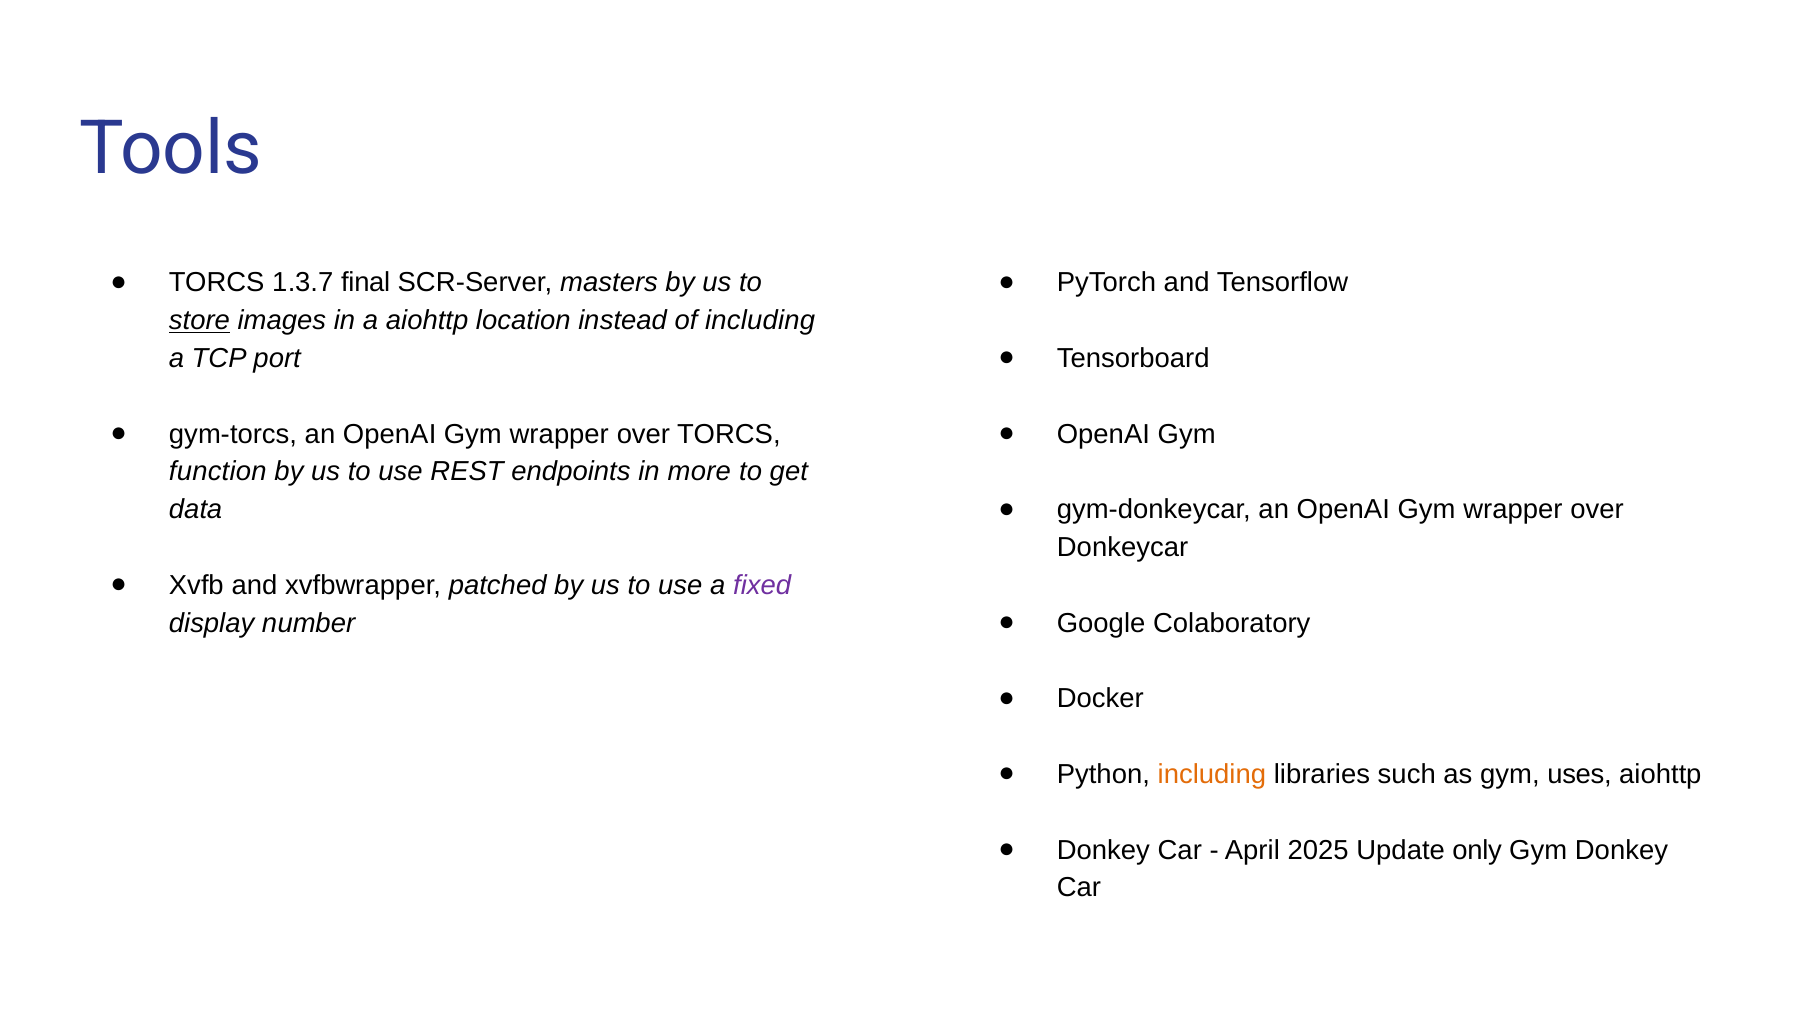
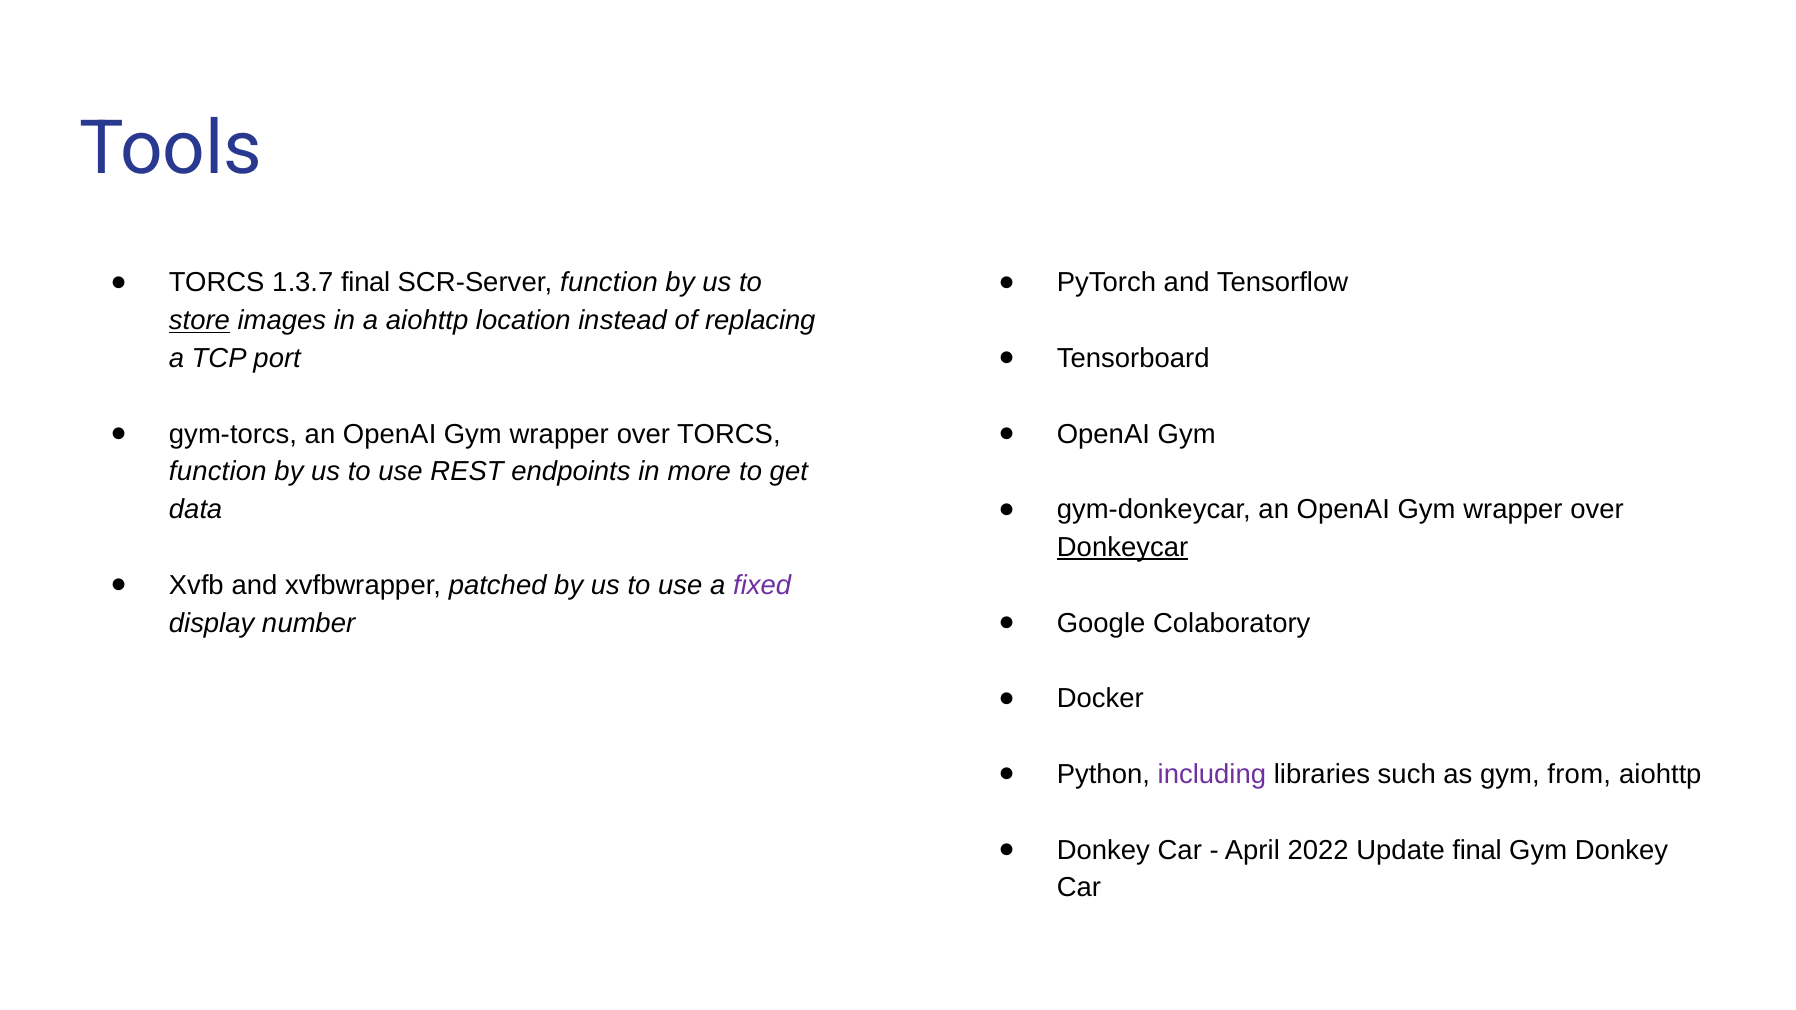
SCR-Server masters: masters -> function (609, 283)
of including: including -> replacing (760, 321)
Donkeycar underline: none -> present (1123, 548)
including colour: orange -> purple (1212, 775)
uses: uses -> from (1579, 775)
2025: 2025 -> 2022 (1318, 850)
Update only: only -> final (1477, 850)
